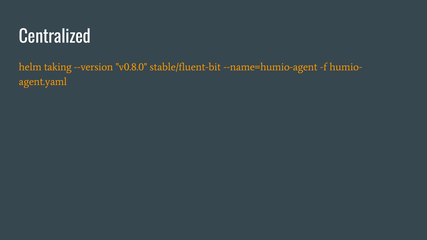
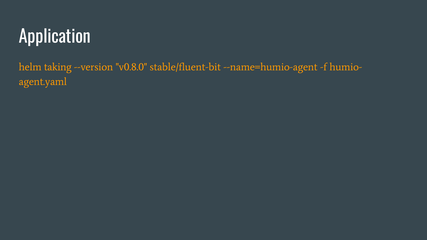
Centralized: Centralized -> Application (55, 37)
